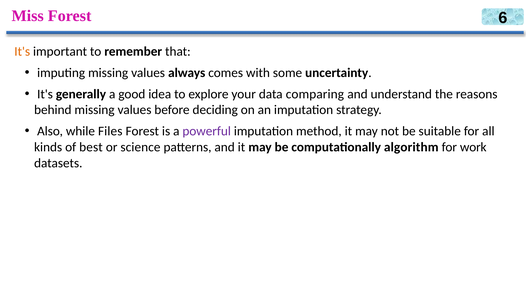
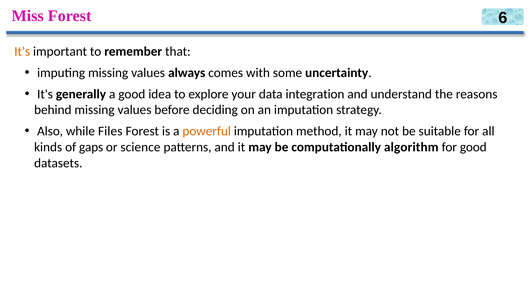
comparing: comparing -> integration (315, 94)
powerful colour: purple -> orange (207, 132)
best: best -> gaps (91, 147)
for work: work -> good (473, 147)
